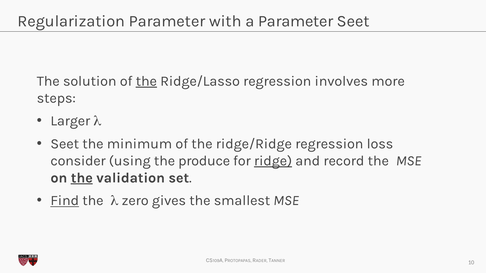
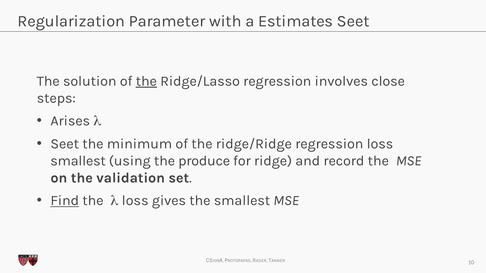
a Parameter: Parameter -> Estimates (296, 21)
more: more -> close (388, 81)
Larger: Larger -> Arises (70, 121)
consider: consider -> smallest (78, 161)
ridge underline: present -> none (273, 161)
the underline: present -> none (82, 178)
l zero: zero -> loss (135, 201)
